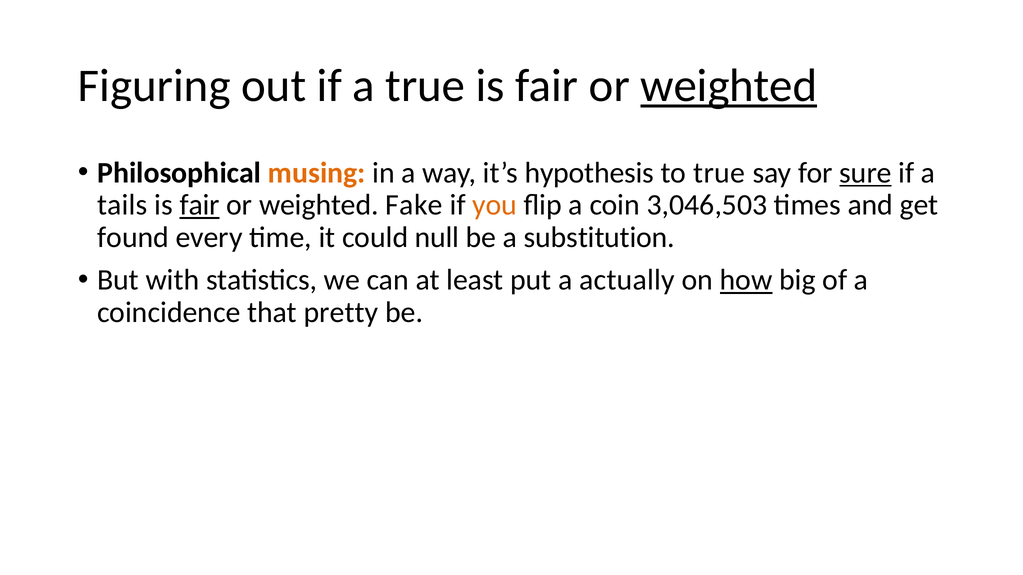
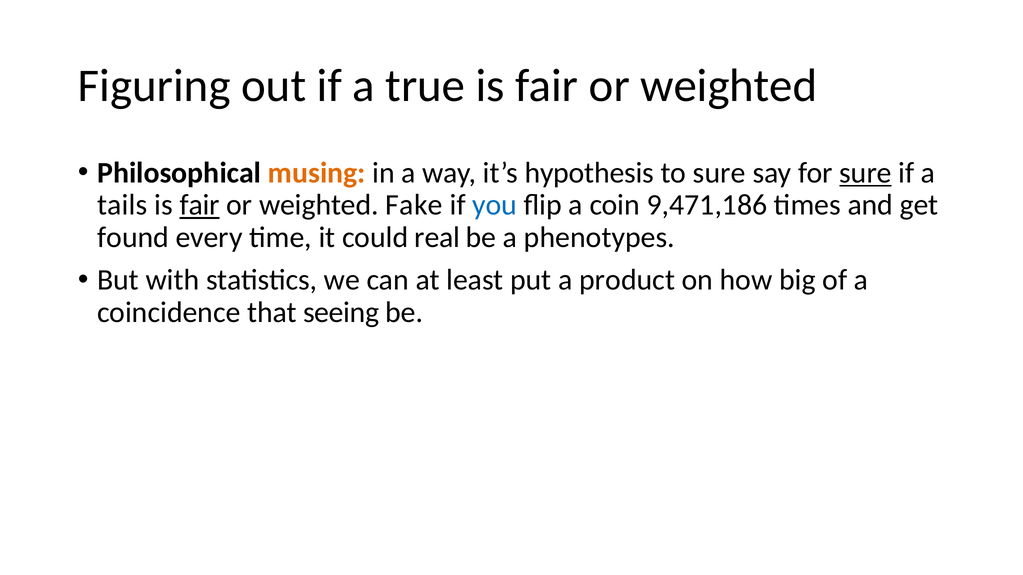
weighted underline: present -> none (729, 86)
to true: true -> sure (719, 173)
you colour: orange -> blue (495, 205)
3,046,503: 3,046,503 -> 9,471,186 (707, 205)
null: null -> real (437, 237)
substitution: substitution -> phenotypes (599, 237)
actually: actually -> product (627, 280)
how underline: present -> none (746, 280)
pretty: pretty -> seeing (341, 313)
